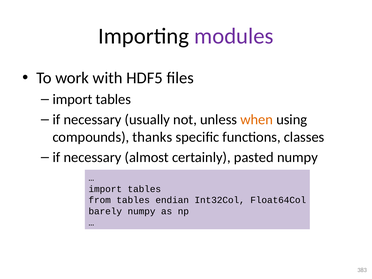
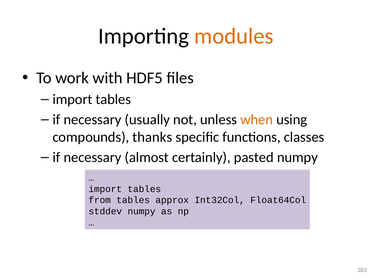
modules colour: purple -> orange (234, 36)
endian: endian -> approx (172, 200)
barely: barely -> stddev (105, 211)
